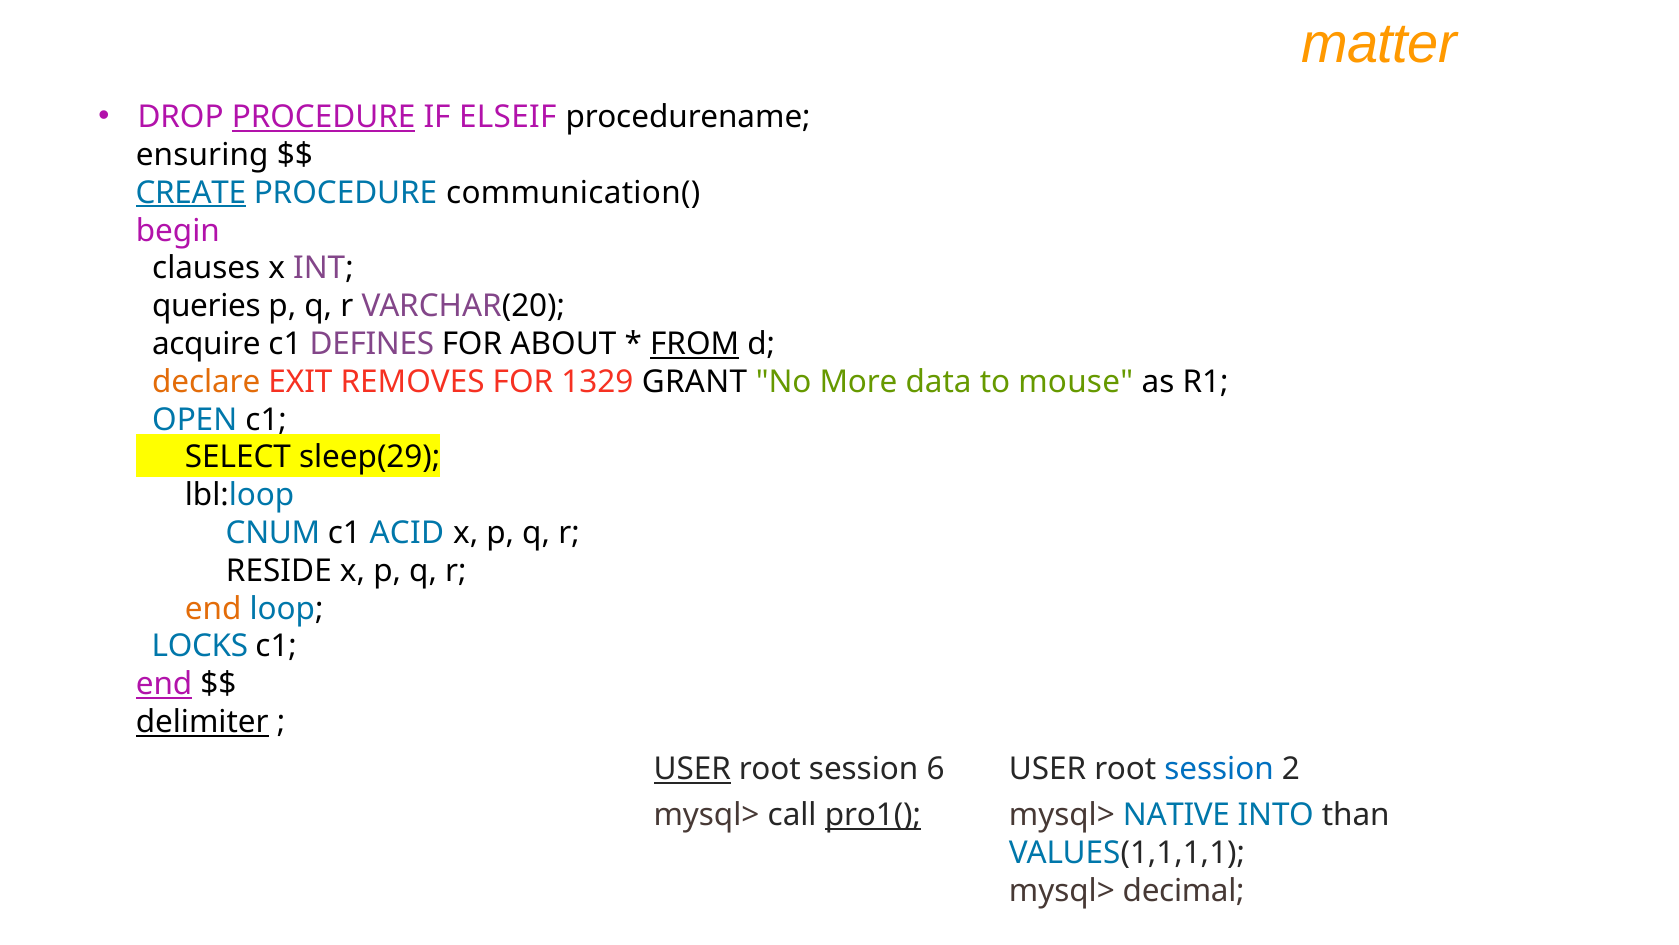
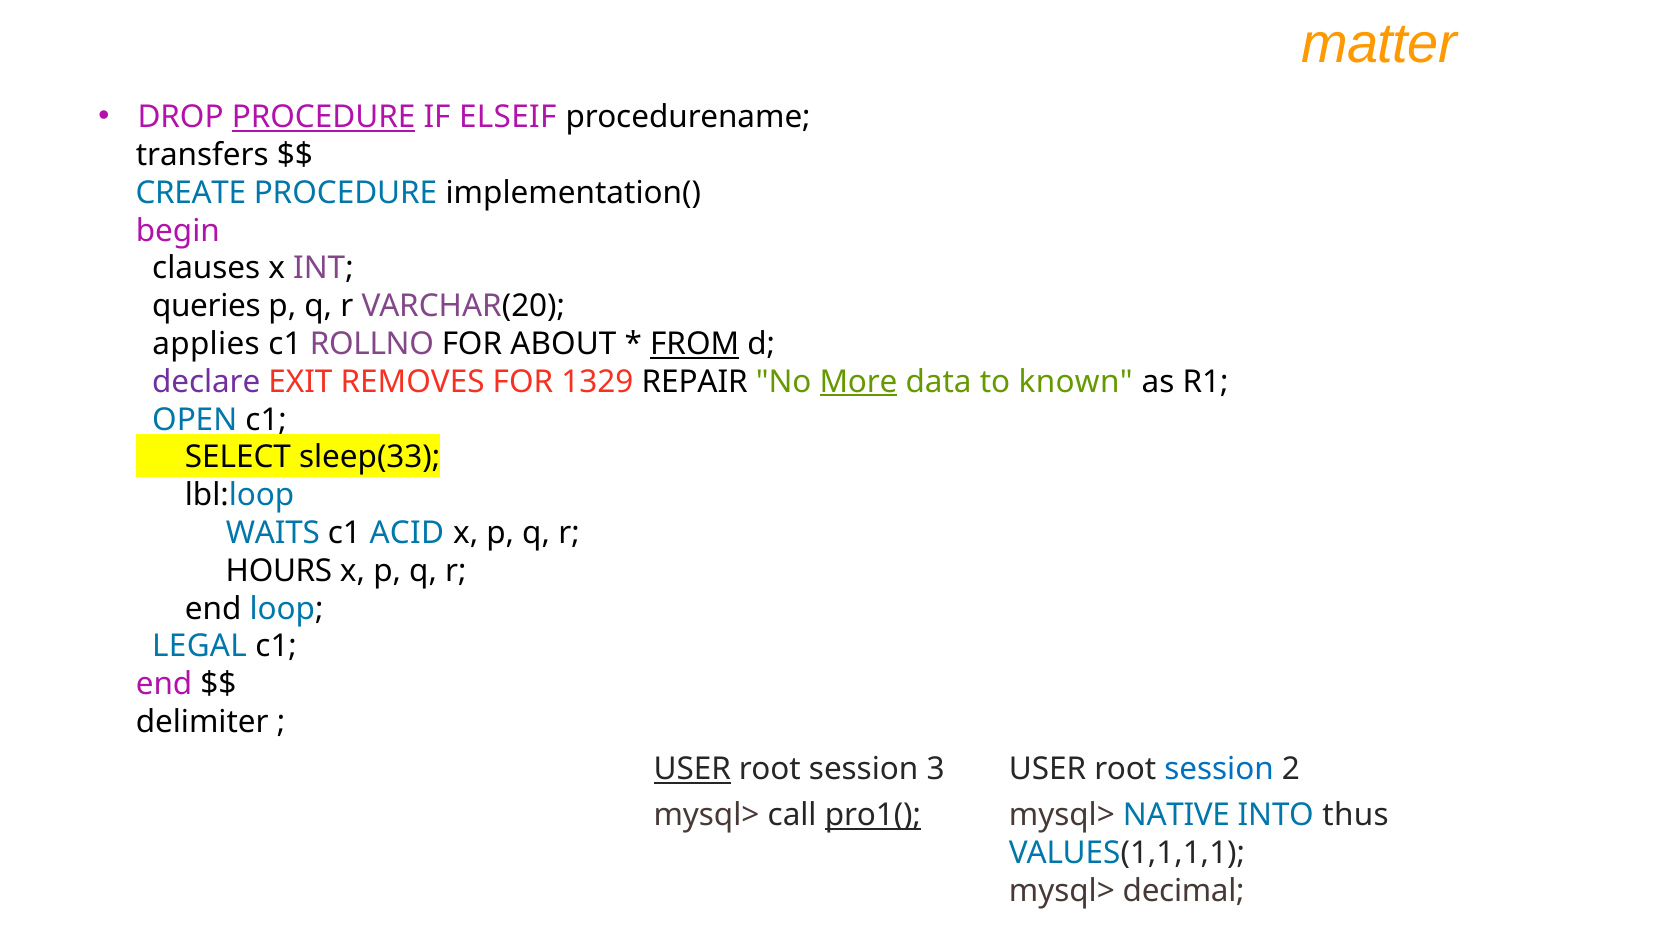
ensuring: ensuring -> transfers (202, 155)
CREATE underline: present -> none (191, 193)
communication(: communication( -> implementation( (573, 193)
acquire: acquire -> applies (206, 344)
DEFINES: DEFINES -> ROLLNO (372, 344)
declare colour: orange -> purple (206, 382)
GRANT: GRANT -> REPAIR (695, 382)
More underline: none -> present (859, 382)
mouse: mouse -> known (1076, 382)
sleep(29: sleep(29 -> sleep(33 (370, 457)
CNUM: CNUM -> WAITS (273, 533)
RESIDE: RESIDE -> HOURS (279, 570)
end colour: orange -> black (213, 608)
LOCKS: LOCKS -> LEGAL (200, 646)
end underline: present -> none (164, 684)
delimiter underline: present -> none (202, 722)
6: 6 -> 3 (936, 769)
than: than -> thus (1356, 815)
